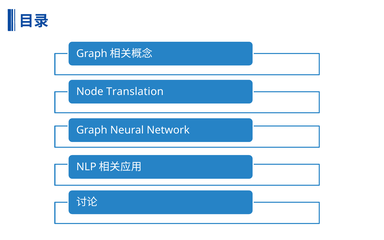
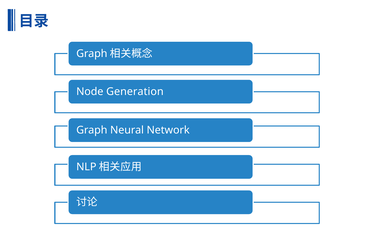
Translation: Translation -> Generation (135, 92)
